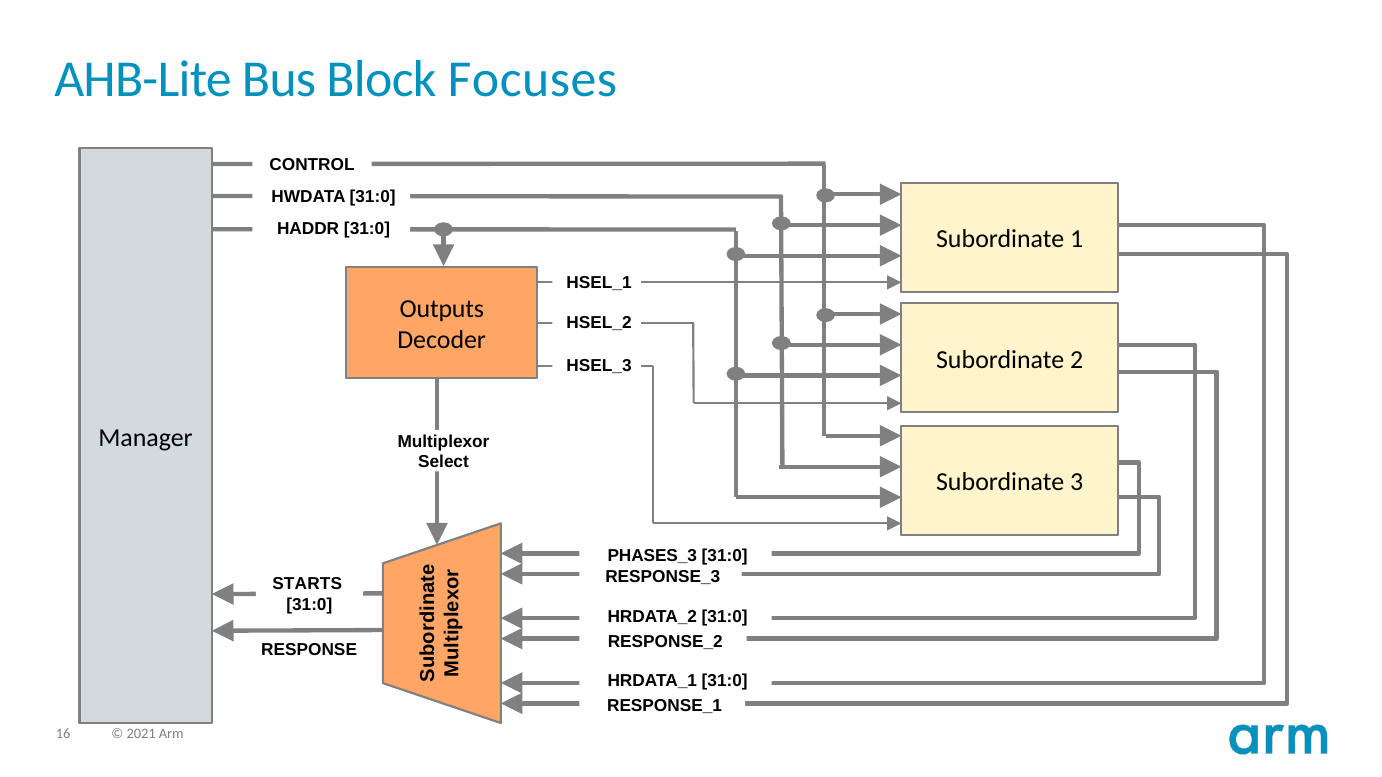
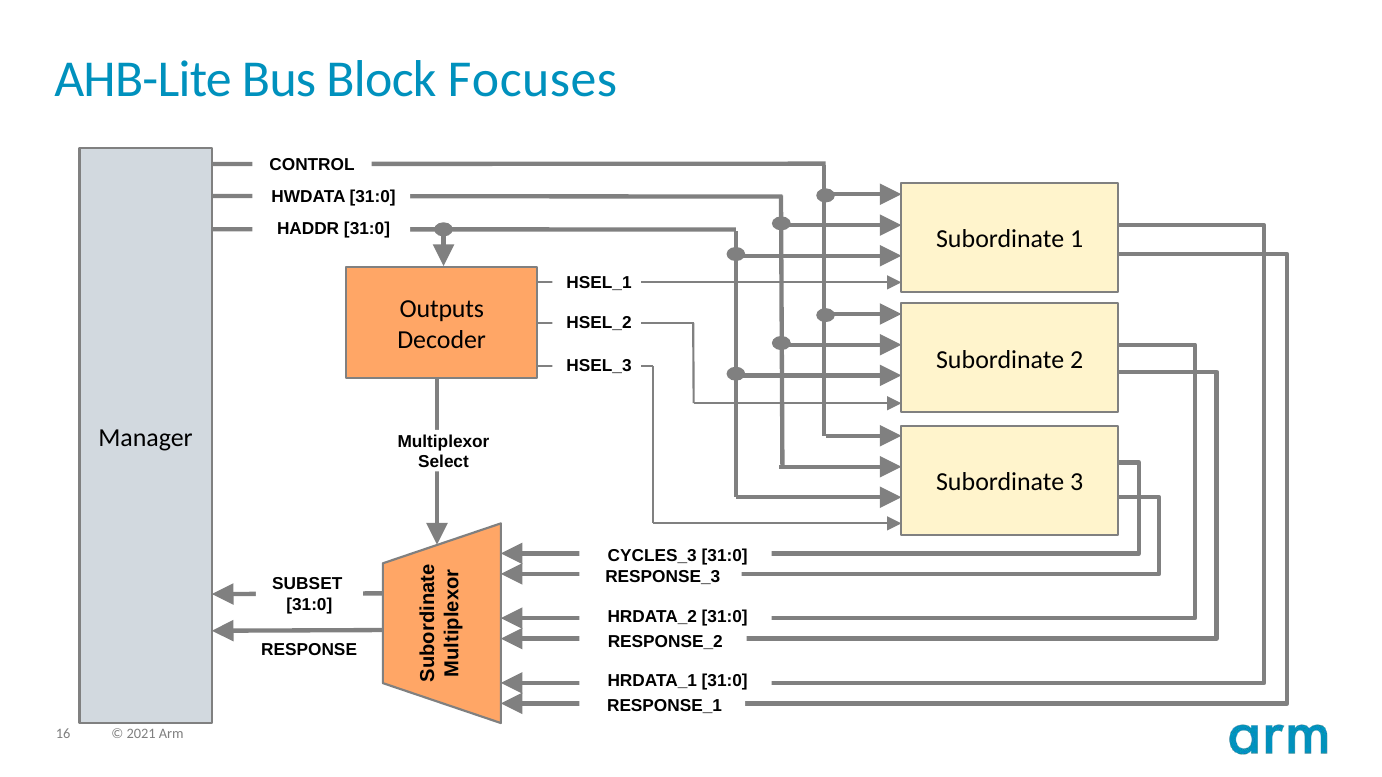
PHASES_3: PHASES_3 -> CYCLES_3 (652, 556)
STARTS: STARTS -> SUBSET (307, 584)
